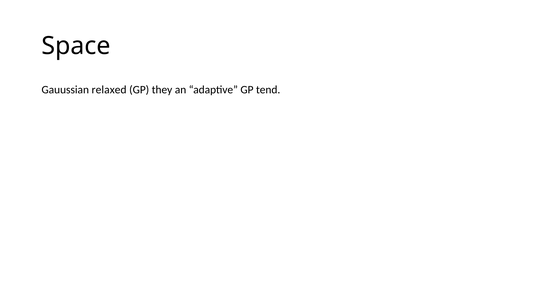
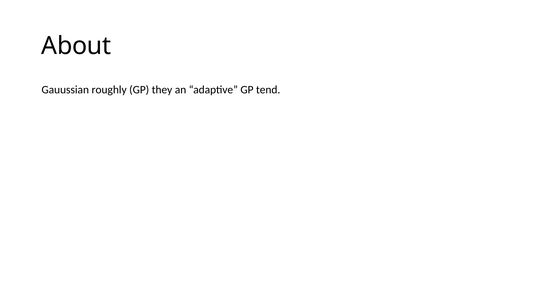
Space: Space -> About (76, 46)
relaxed: relaxed -> roughly (109, 90)
